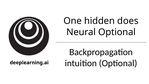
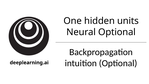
does: does -> units (128, 21)
